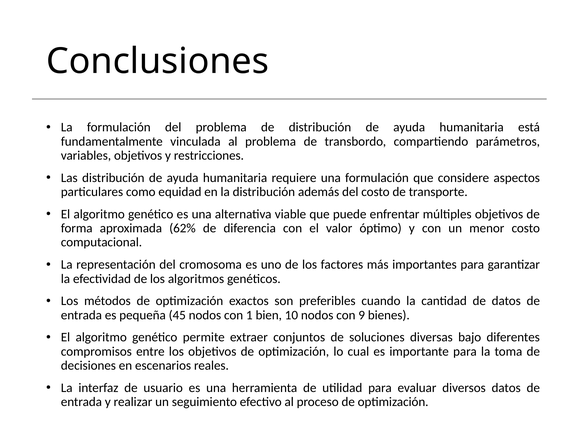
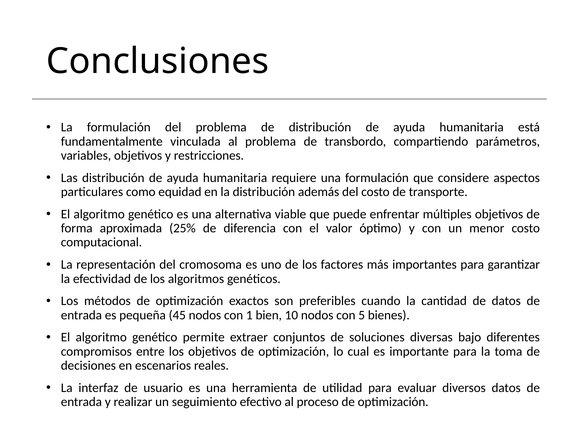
62%: 62% -> 25% (183, 228)
9: 9 -> 5 (362, 315)
